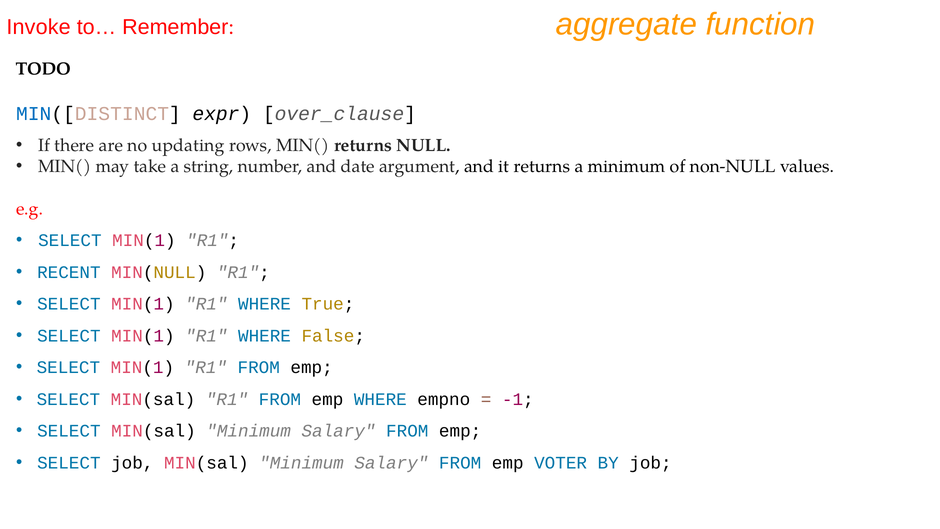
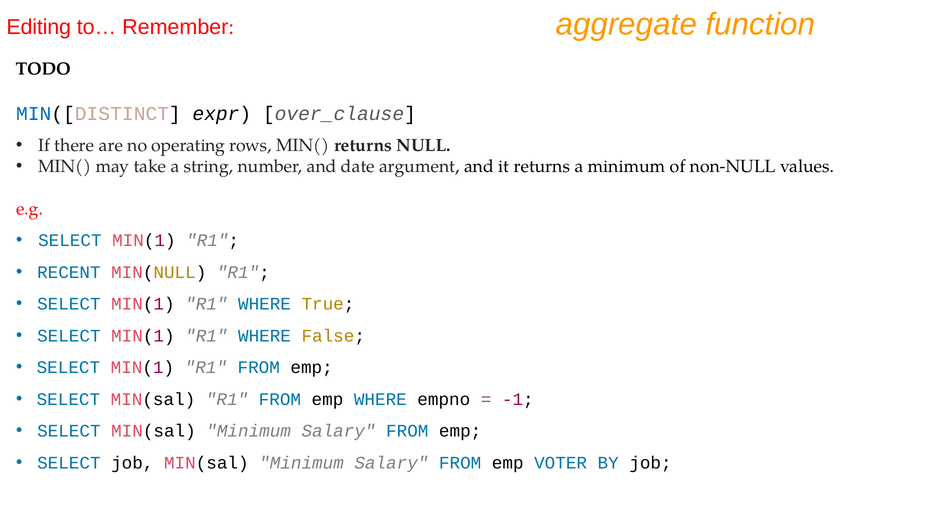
Invoke: Invoke -> Editing (39, 27)
updating: updating -> operating (188, 145)
